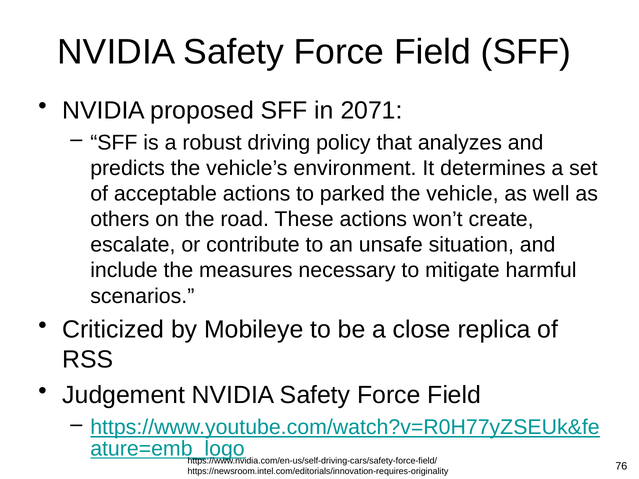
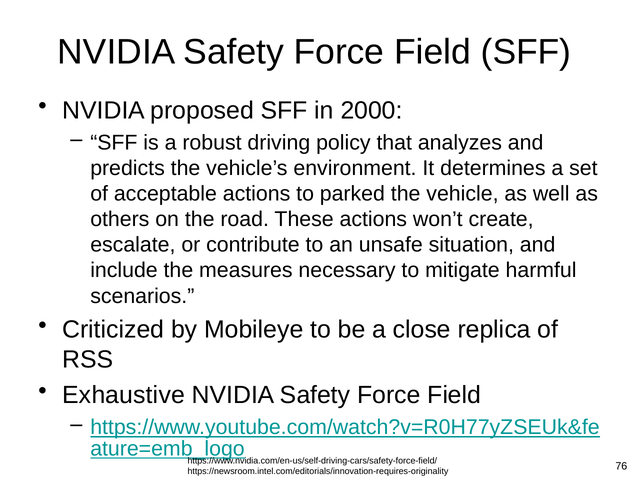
2071: 2071 -> 2000 (372, 110)
Judgement: Judgement -> Exhaustive (124, 395)
